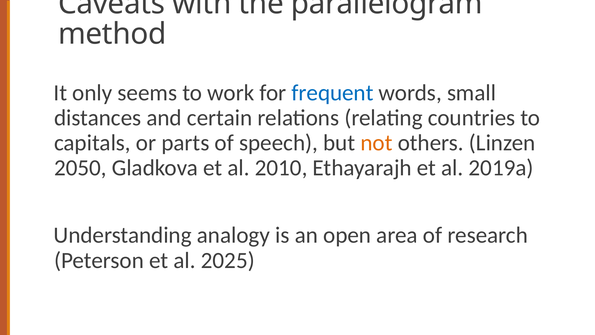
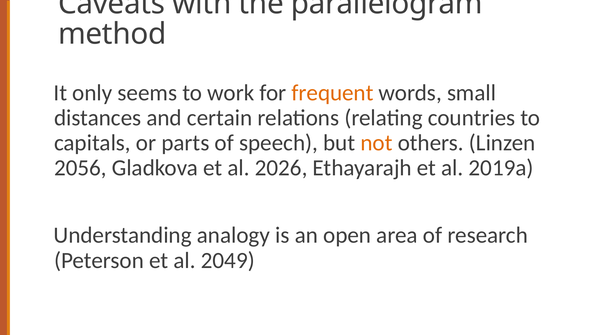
frequent colour: blue -> orange (333, 93)
2050: 2050 -> 2056 (80, 168)
2010: 2010 -> 2026 (281, 168)
2025: 2025 -> 2049 (228, 260)
